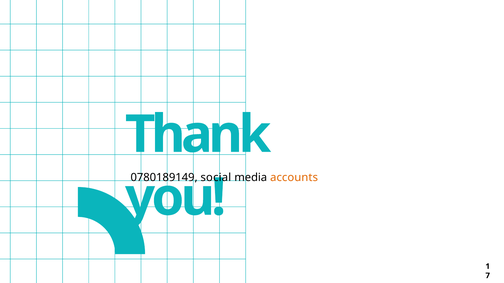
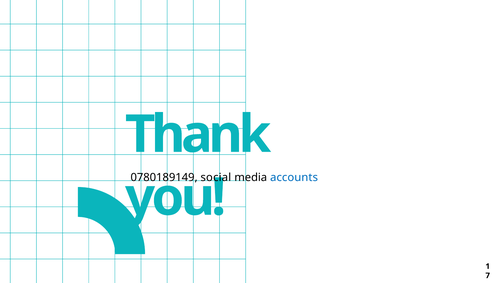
accounts colour: orange -> blue (294, 178)
